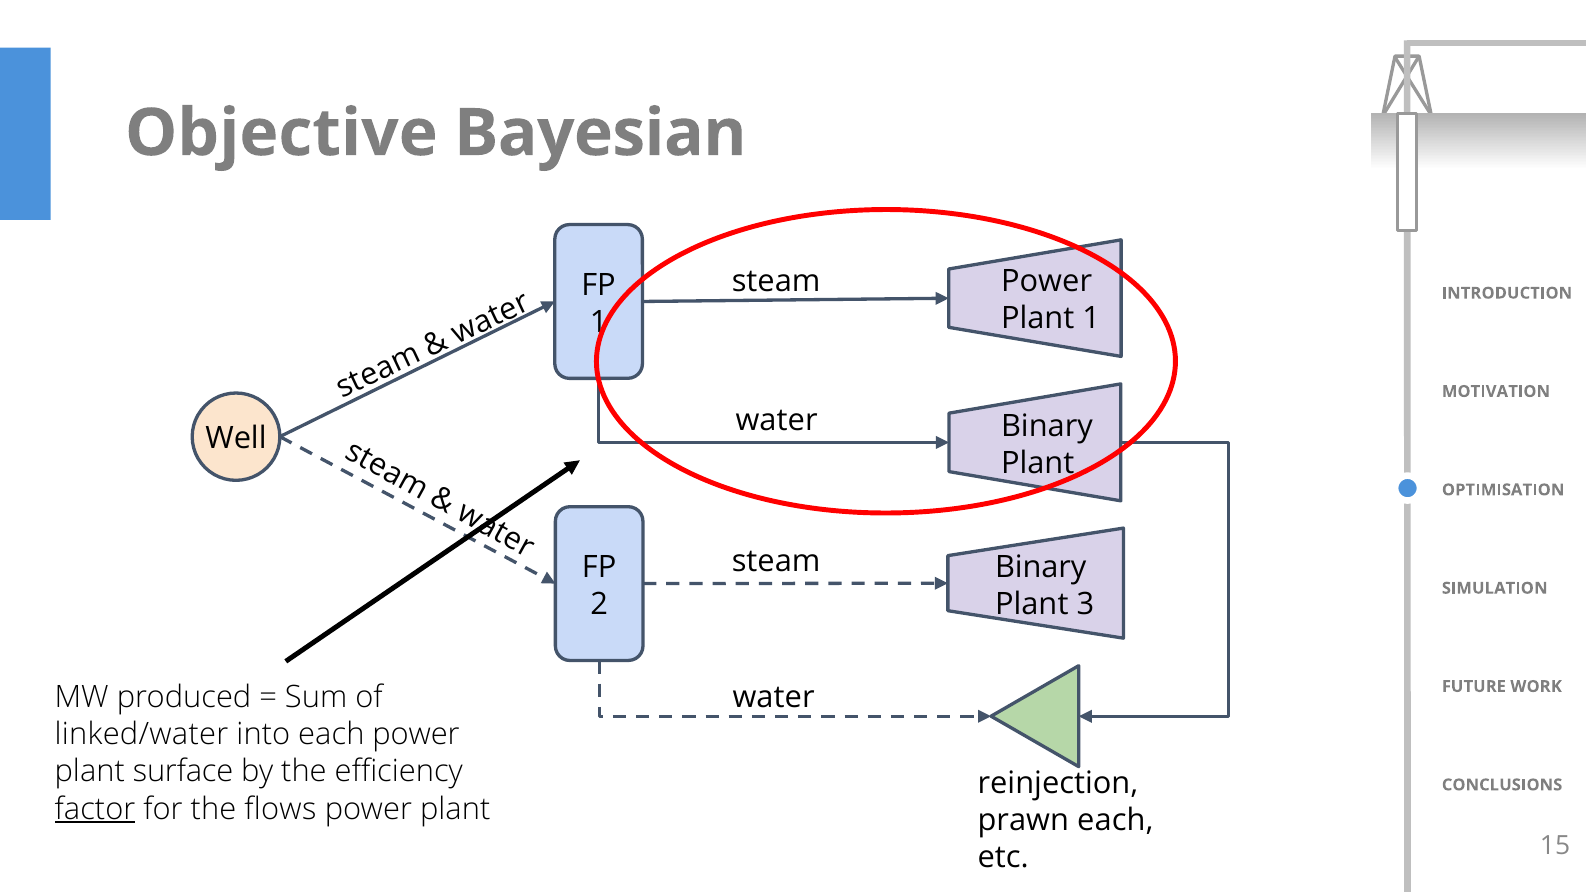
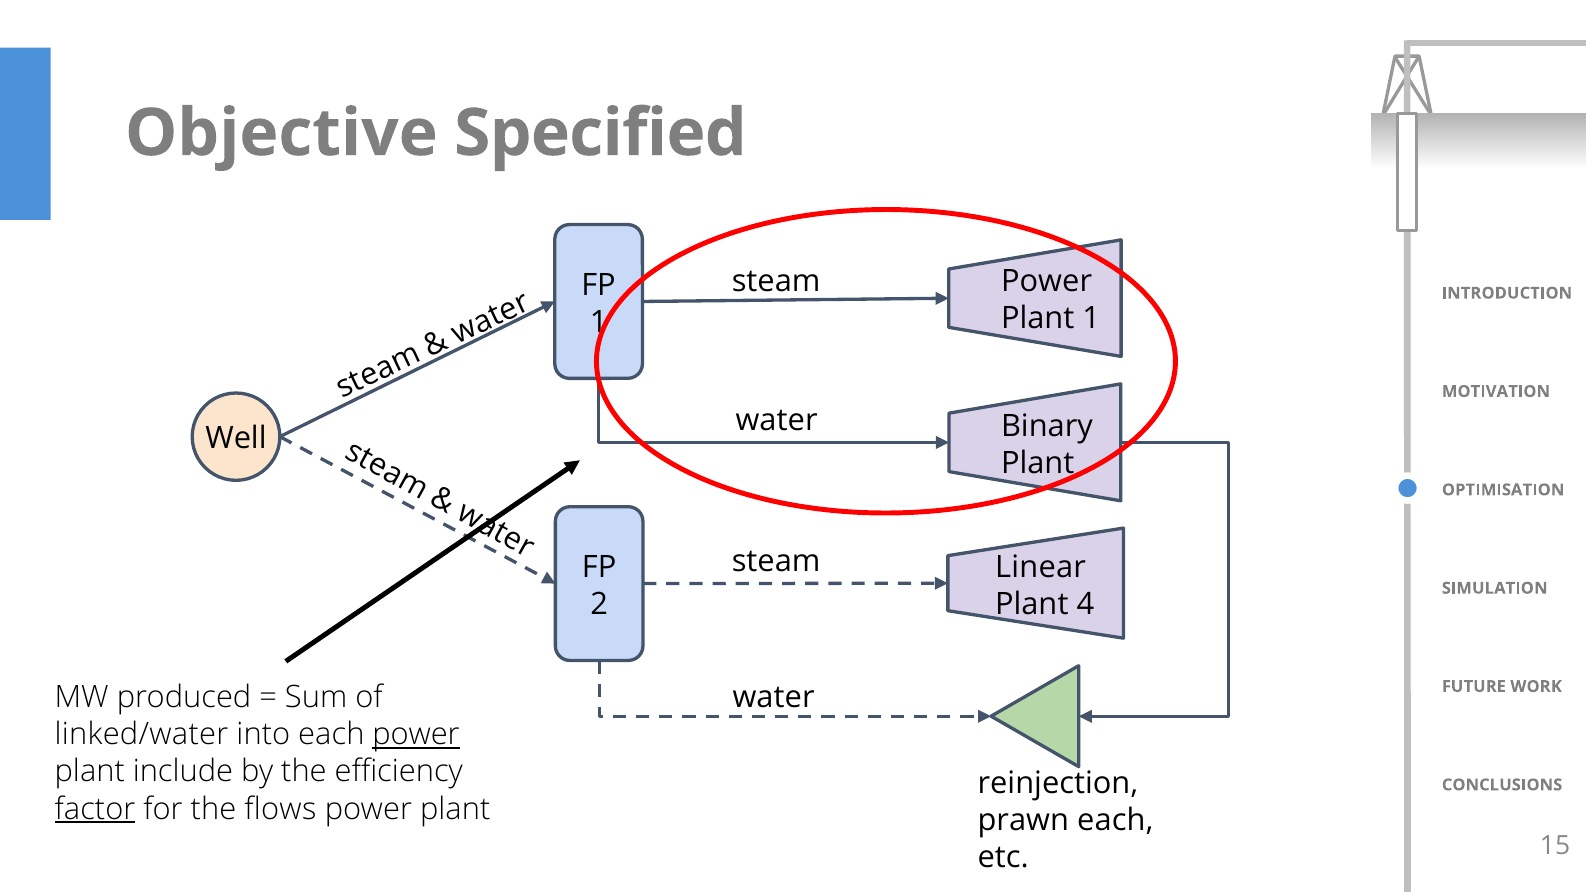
Bayesian: Bayesian -> Specified (600, 133)
Binary: Binary -> Linear (1041, 568)
3: 3 -> 4 (1085, 605)
power underline: none -> present (416, 735)
surface: surface -> include (183, 772)
